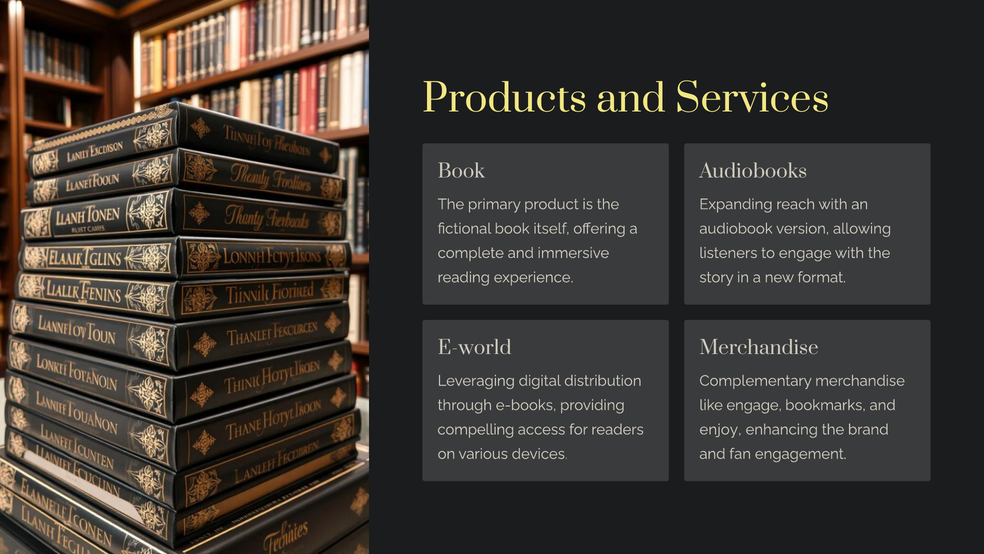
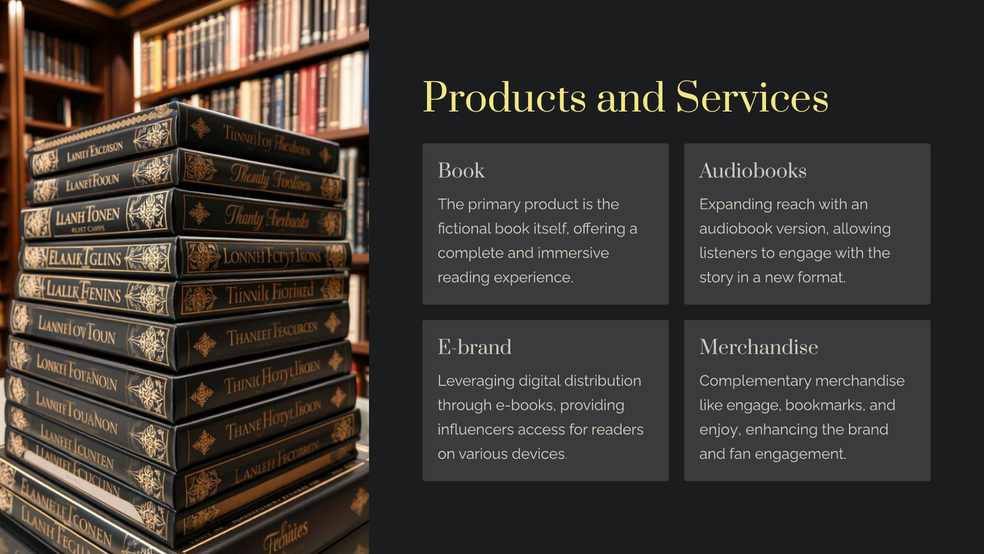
E-world: E-world -> E-brand (475, 348)
compelling: compelling -> influencers (476, 429)
